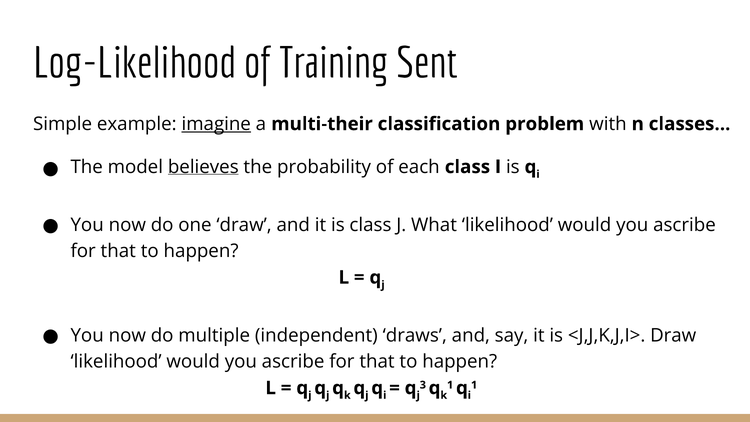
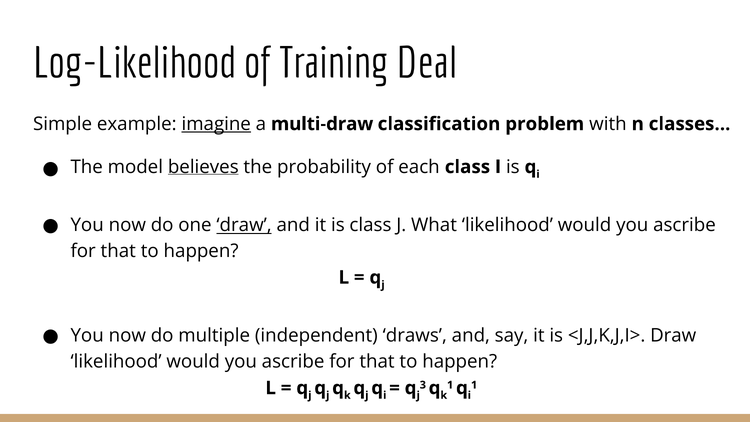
Sent: Sent -> Deal (427, 63)
multi-their: multi-their -> multi-draw (322, 124)
draw underline: none -> present (244, 225)
